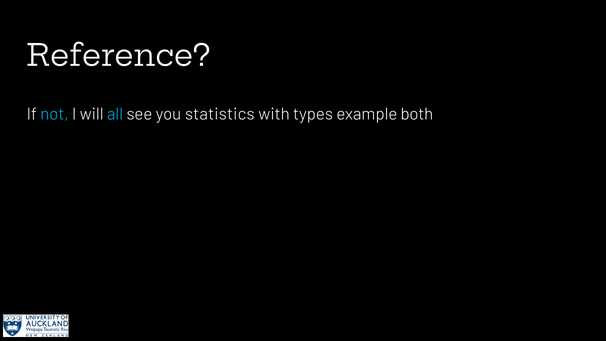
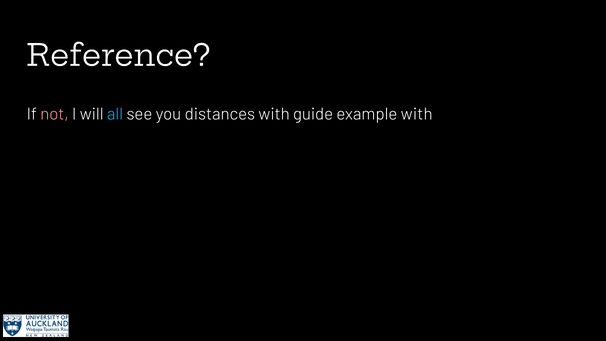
not colour: light blue -> pink (55, 114)
statistics: statistics -> distances (220, 114)
types: types -> guide (313, 114)
example both: both -> with (417, 114)
